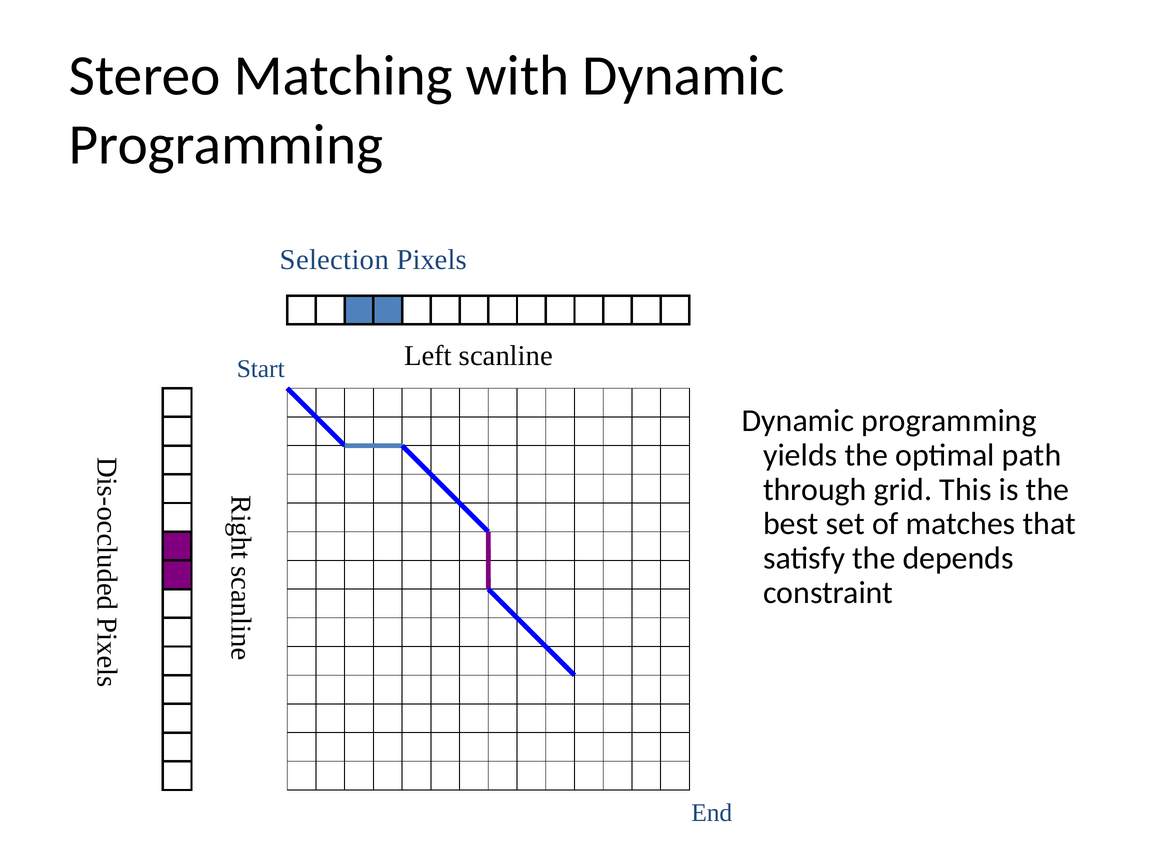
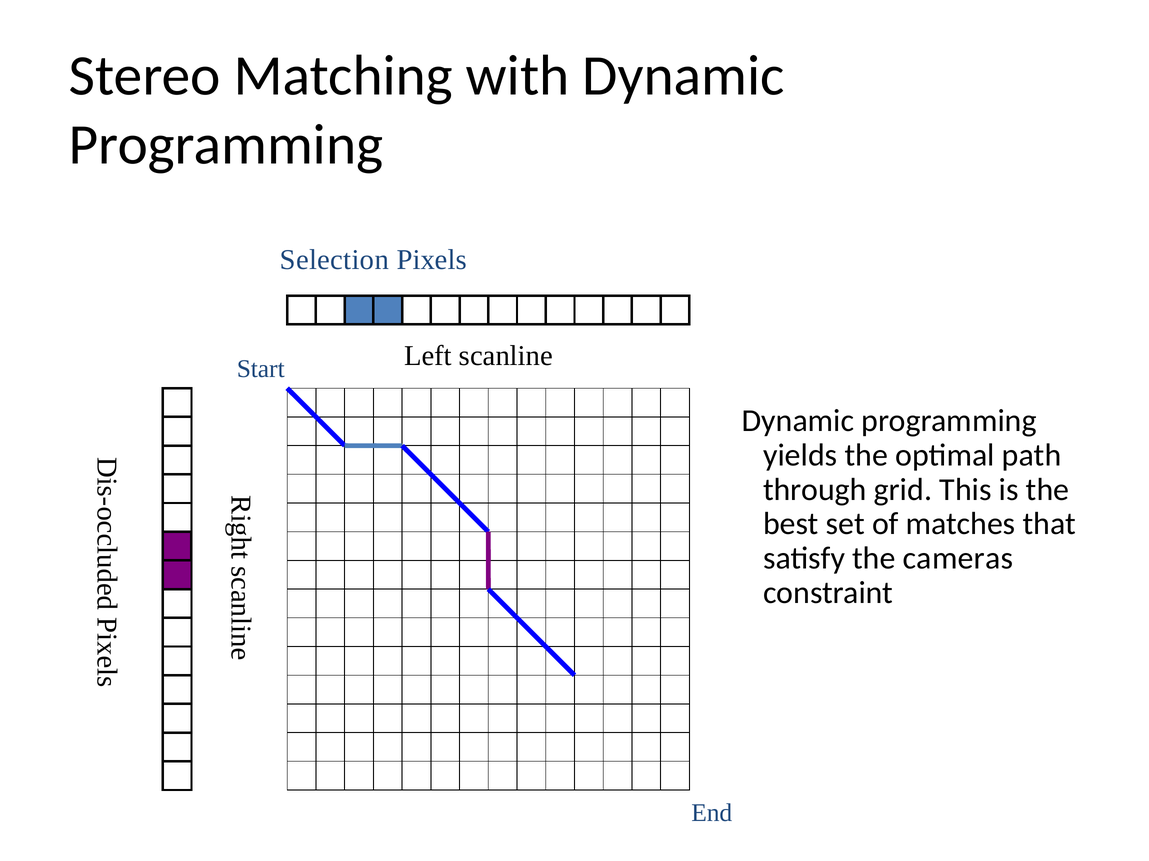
depends: depends -> cameras (958, 559)
